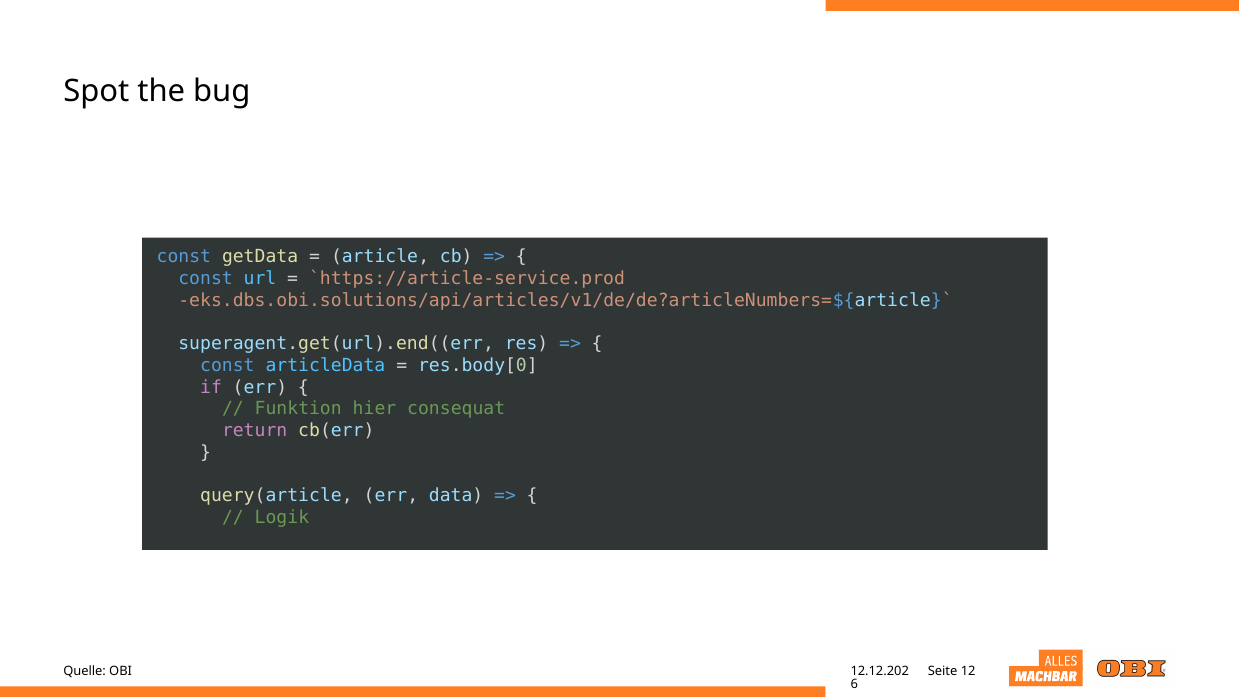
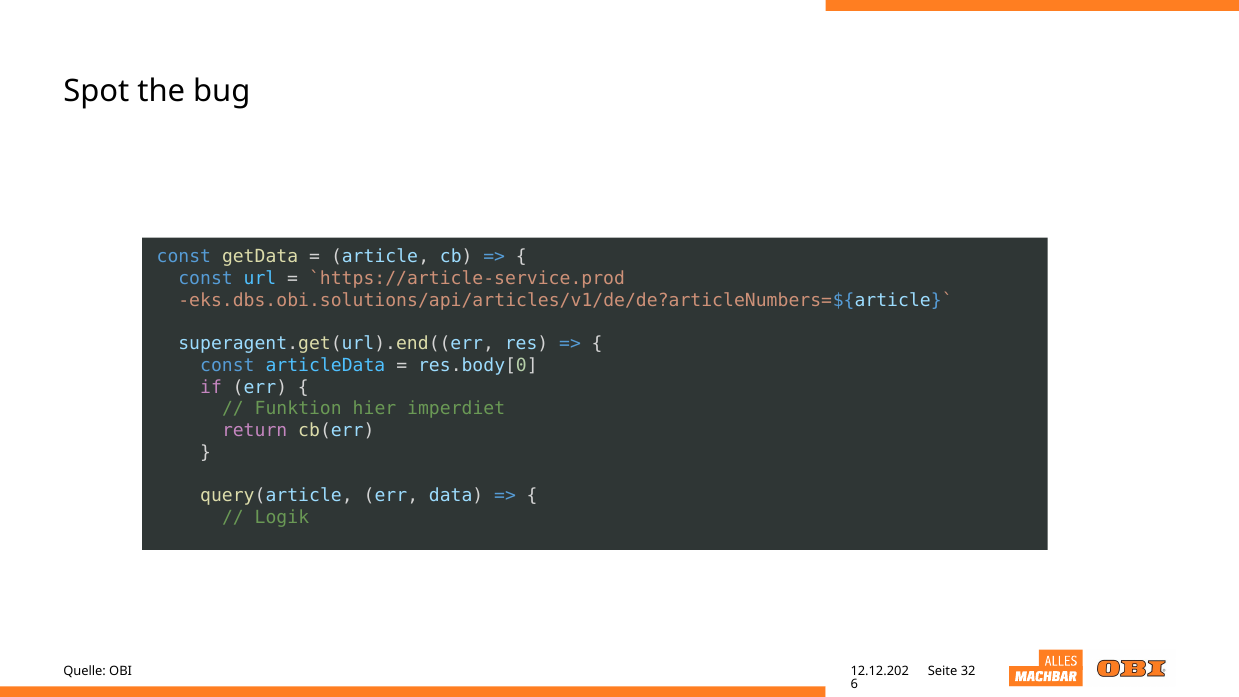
consequat: consequat -> imperdiet (456, 409)
12: 12 -> 32 (968, 671)
